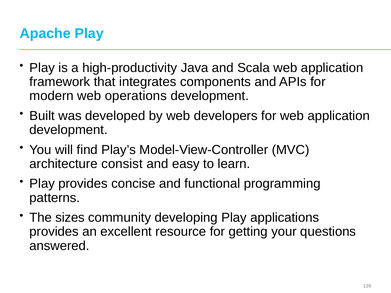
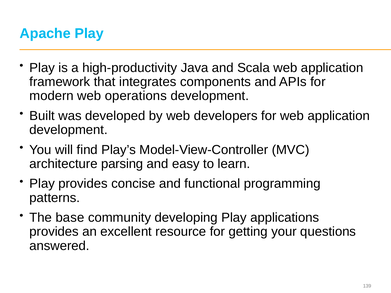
consist: consist -> parsing (122, 164)
sizes: sizes -> base (70, 218)
